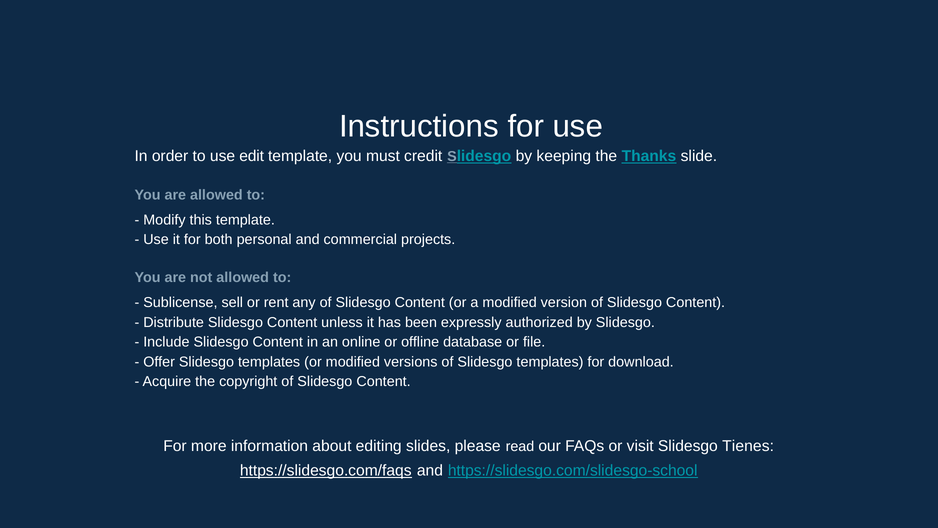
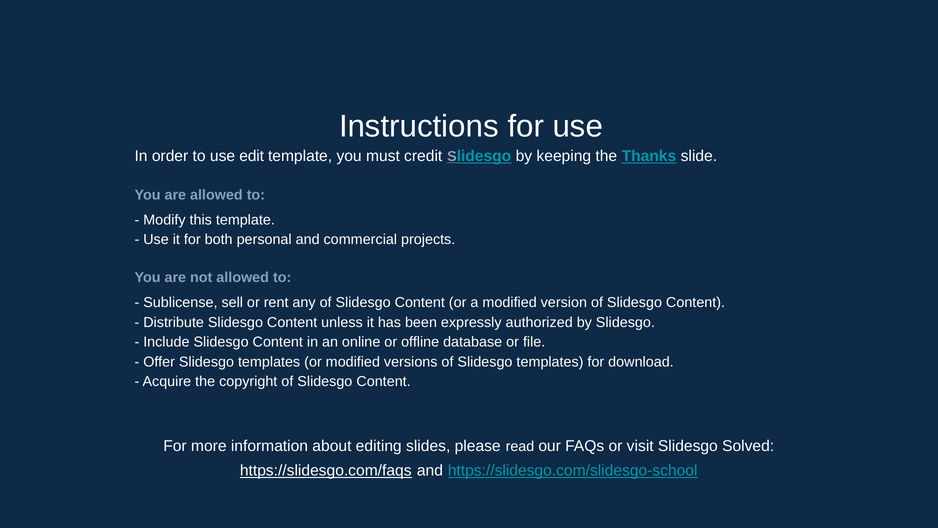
Tienes: Tienes -> Solved (748, 446)
